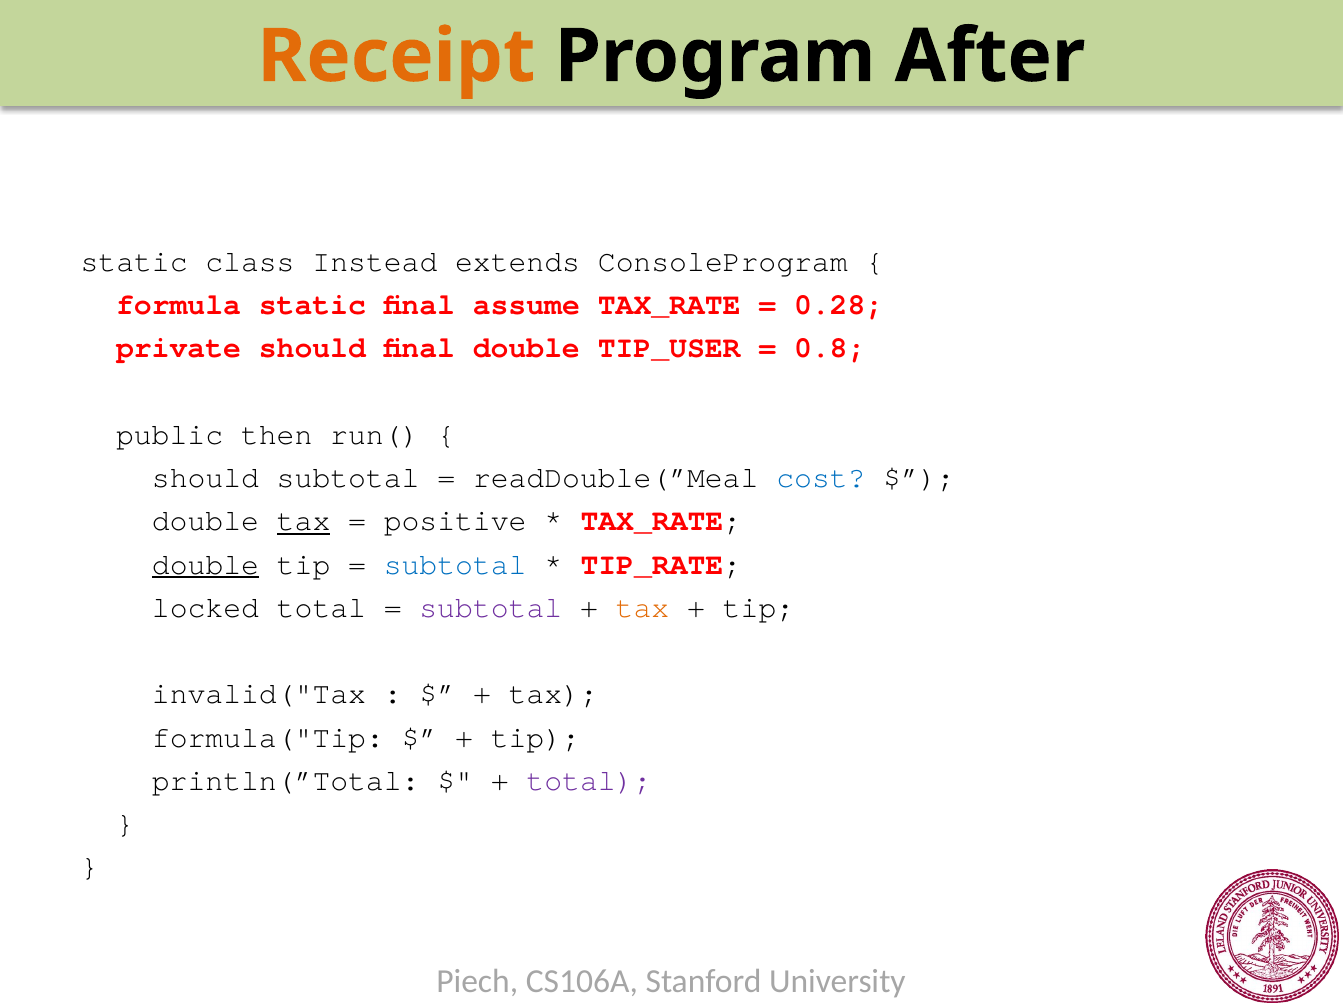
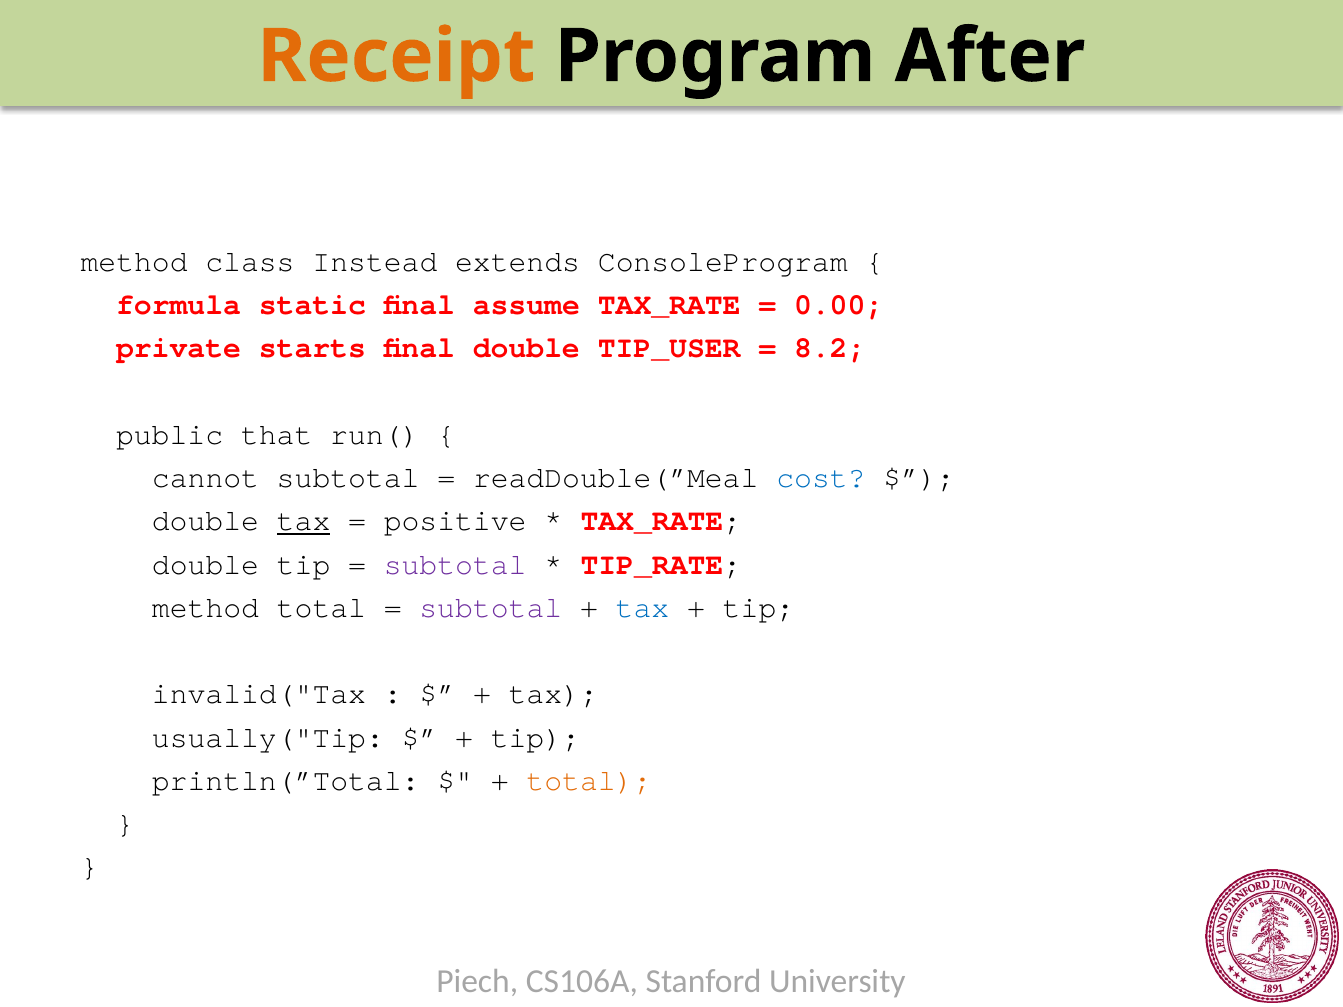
static: static -> method (134, 262)
0.28: 0.28 -> 0.00 (839, 305)
private should: should -> starts (312, 348)
0.8: 0.8 -> 8.2 (830, 348)
then: then -> that (277, 435)
should: should -> cannot (206, 478)
double underline: present -> none (206, 564)
subtotal colour: blue -> purple (455, 564)
locked: locked -> method (206, 608)
tax colour: orange -> blue (642, 608)
formula("Tip: formula("Tip -> usually("Tip (268, 737)
total colour: purple -> orange (589, 781)
